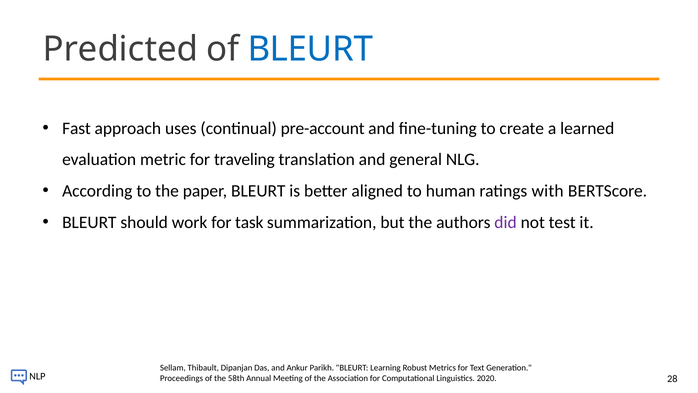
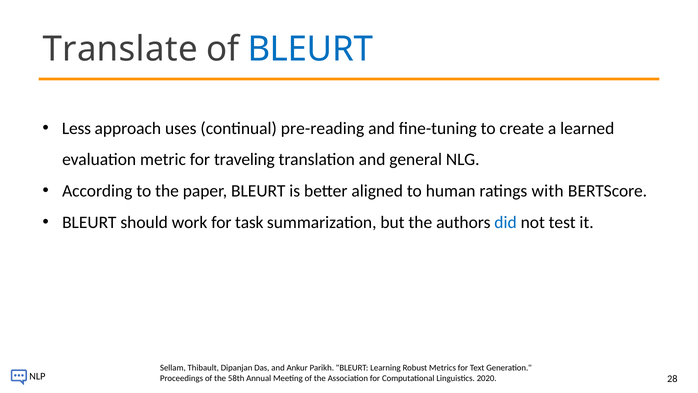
Predicted: Predicted -> Translate (120, 49)
Fast: Fast -> Less (76, 128)
pre-account: pre-account -> pre-reading (323, 128)
did colour: purple -> blue (506, 222)
